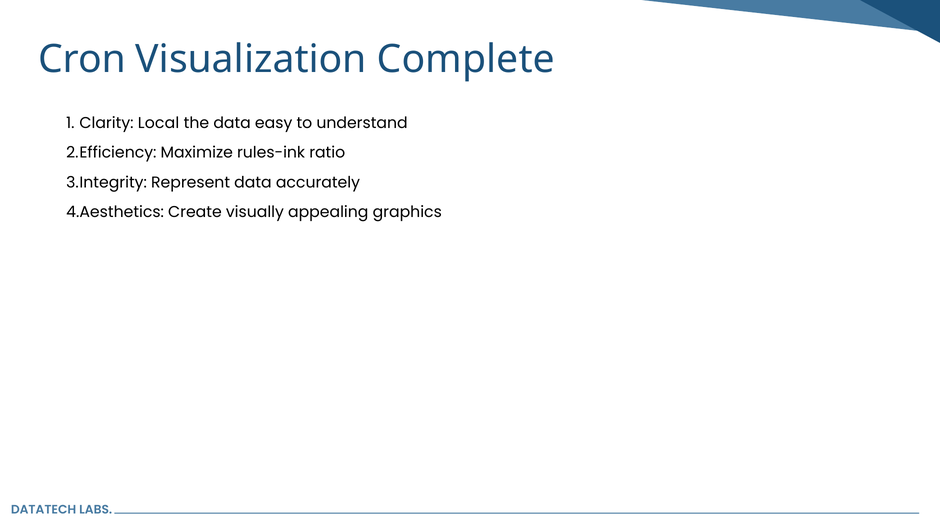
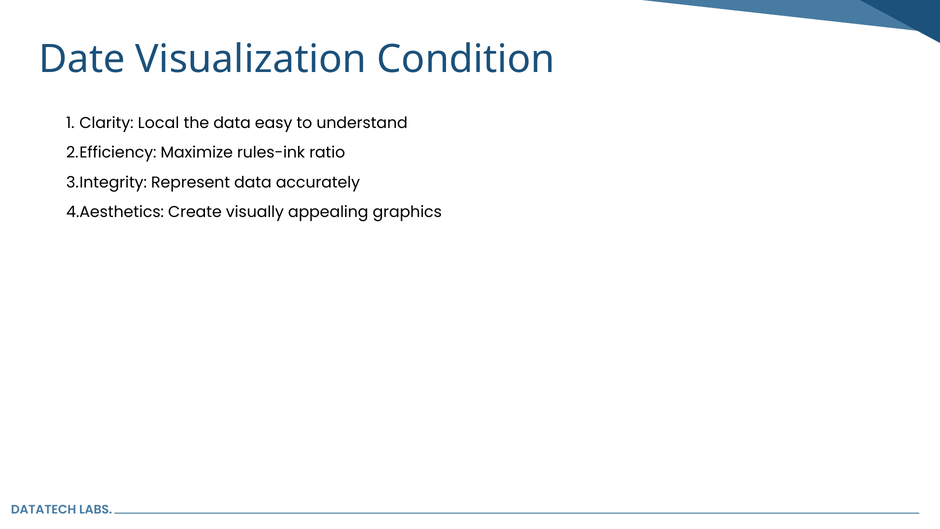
Cron: Cron -> Date (82, 60)
Complete: Complete -> Condition (466, 60)
